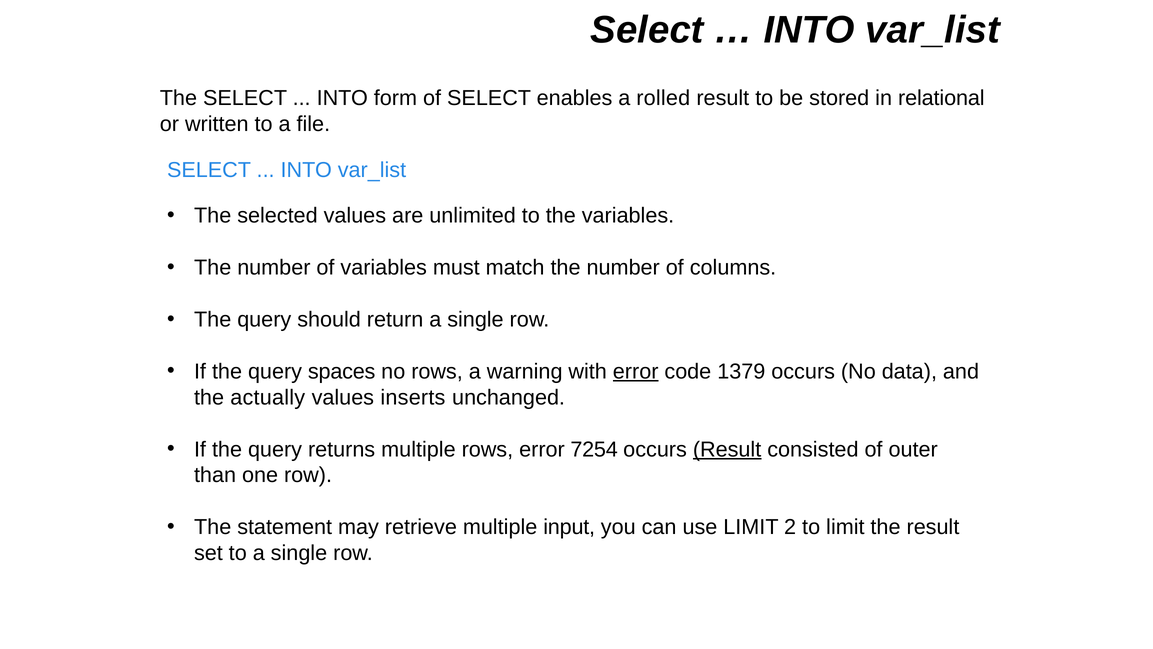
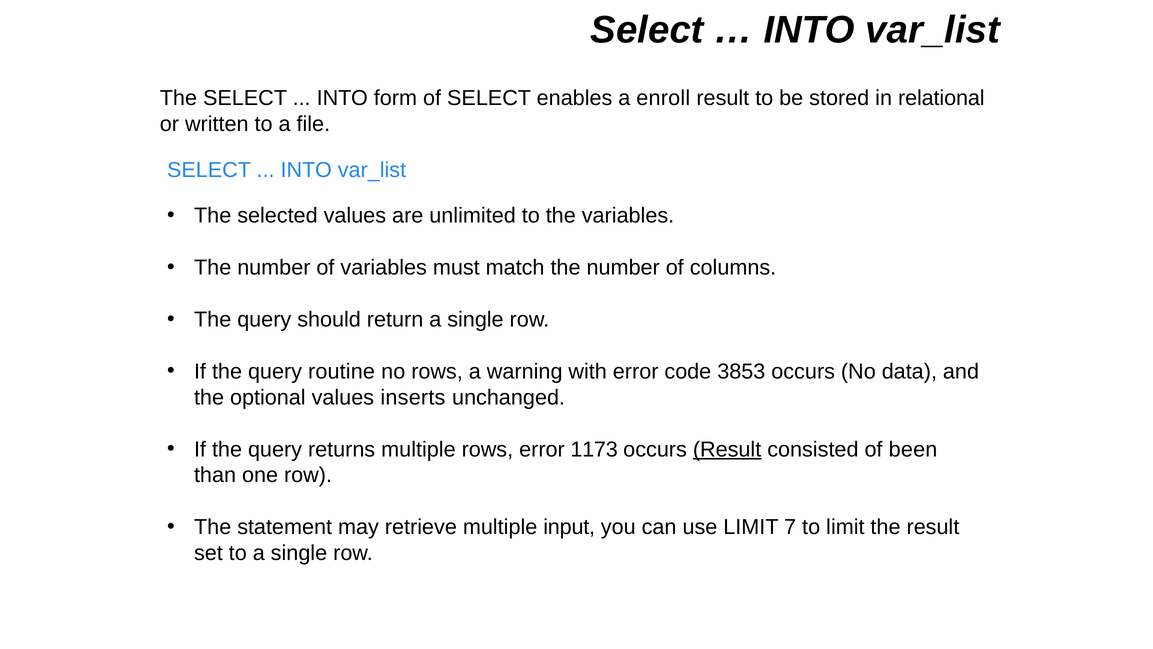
rolled: rolled -> enroll (663, 98)
spaces: spaces -> routine (342, 371)
error underline: present -> none (636, 371)
1379: 1379 -> 3853 (741, 371)
actually: actually -> optional (268, 397)
7254: 7254 -> 1173 (594, 449)
outer: outer -> been (913, 449)
2: 2 -> 7 (790, 527)
